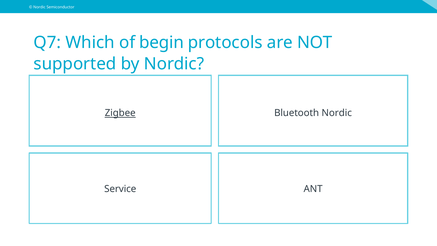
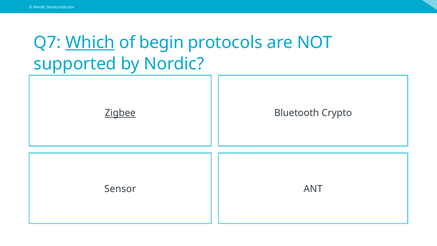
Which underline: none -> present (90, 43)
Bluetooth Nordic: Nordic -> Crypto (337, 113)
Service: Service -> Sensor (120, 189)
